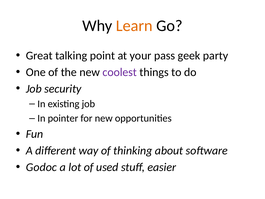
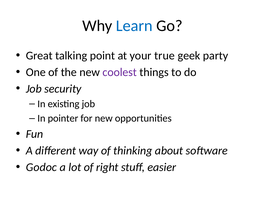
Learn colour: orange -> blue (134, 26)
pass: pass -> true (165, 56)
used: used -> right (107, 167)
